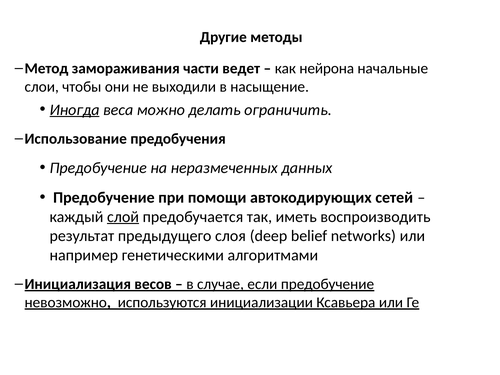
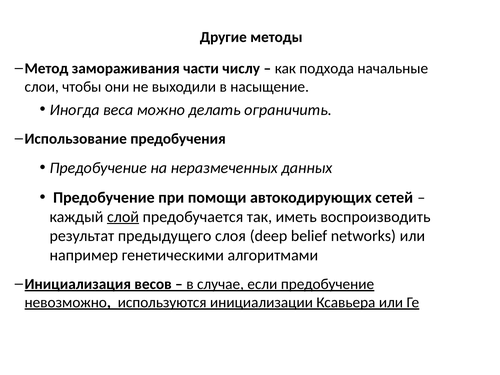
ведет: ведет -> числу (241, 68)
нейрона: нейрона -> подхода (327, 68)
Иногда underline: present -> none (75, 110)
